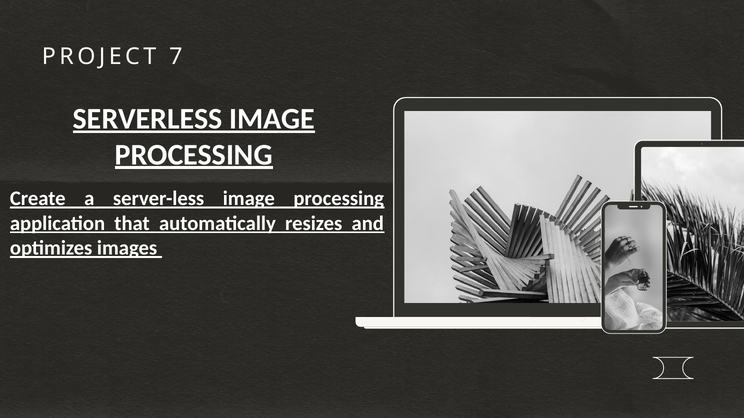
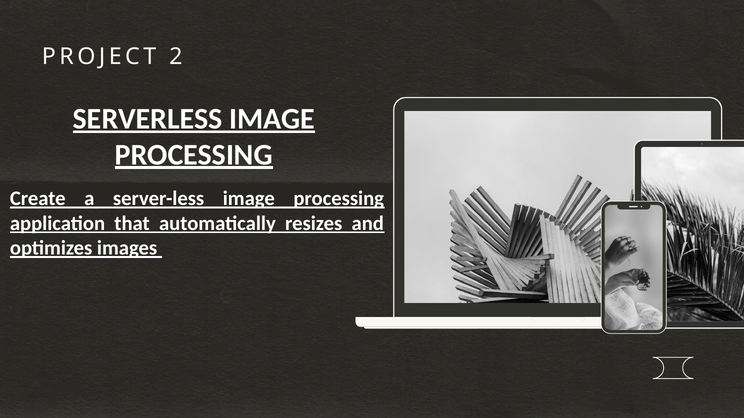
7: 7 -> 2 (176, 57)
